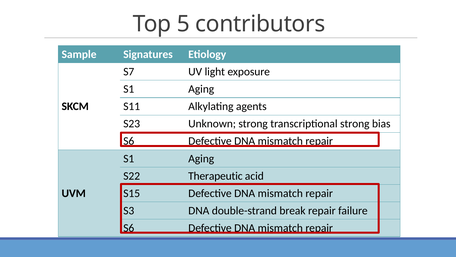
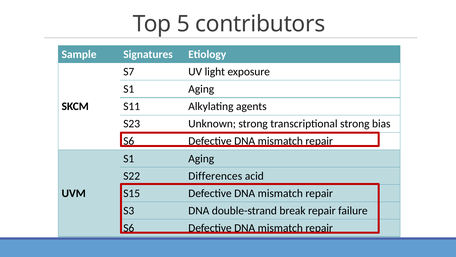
Therapeutic: Therapeutic -> Differences (215, 176)
